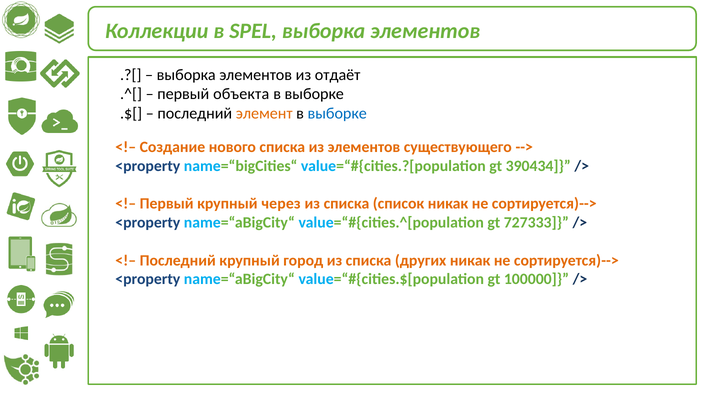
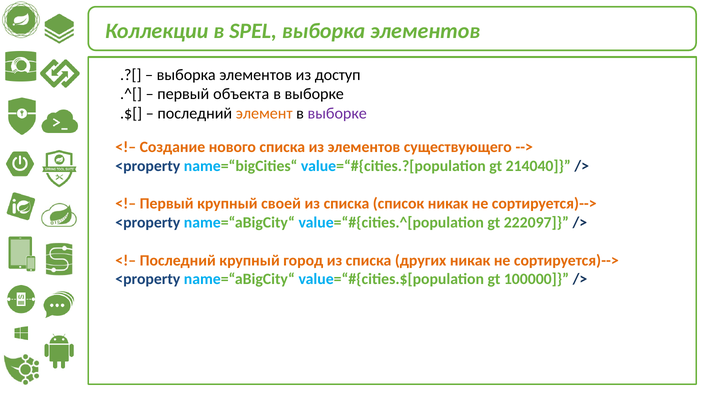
отдаёт: отдаёт -> доступ (338, 75)
выборке colour: blue -> purple (337, 114)
390434: 390434 -> 214040 (538, 166)
через: через -> своей (281, 204)
727333: 727333 -> 222097 (536, 223)
